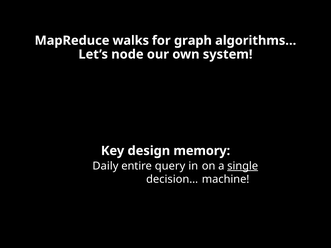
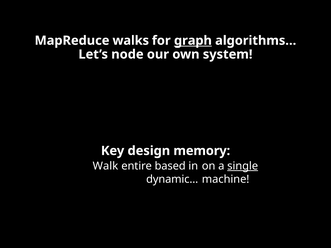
graph underline: none -> present (193, 41)
Daily: Daily -> Walk (105, 166)
query: query -> based (170, 166)
decision…: decision… -> dynamic… (172, 179)
